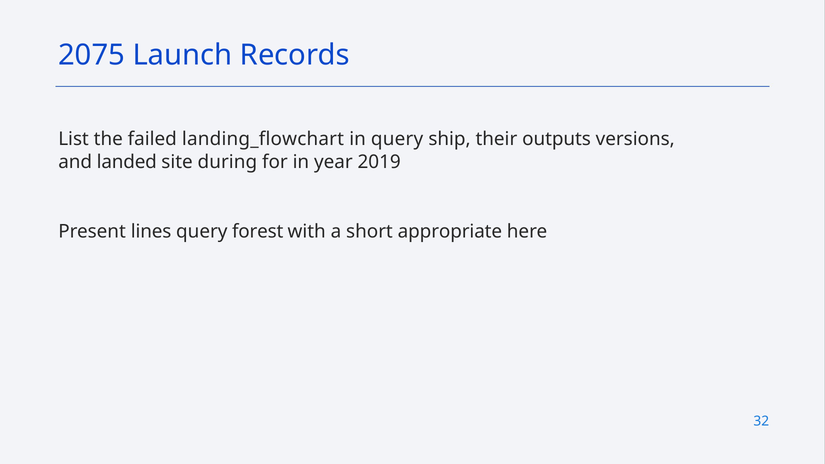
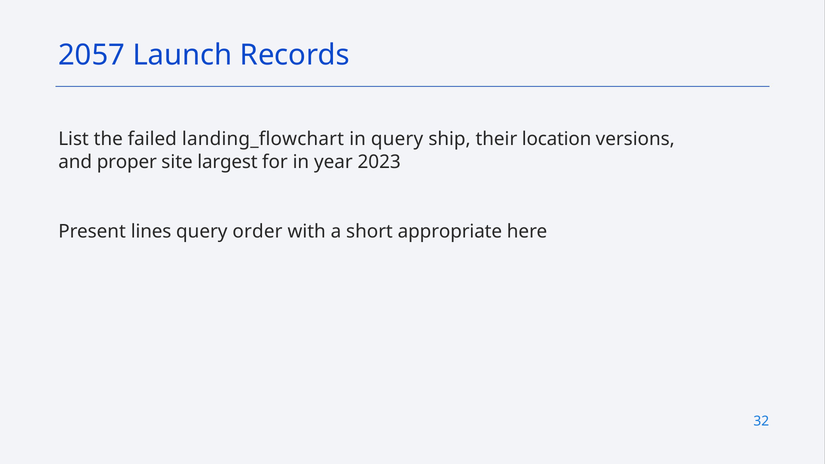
2075: 2075 -> 2057 (92, 55)
outputs: outputs -> location (557, 139)
landed: landed -> proper (127, 162)
during: during -> largest (227, 162)
2019: 2019 -> 2023 (379, 162)
forest: forest -> order (257, 231)
